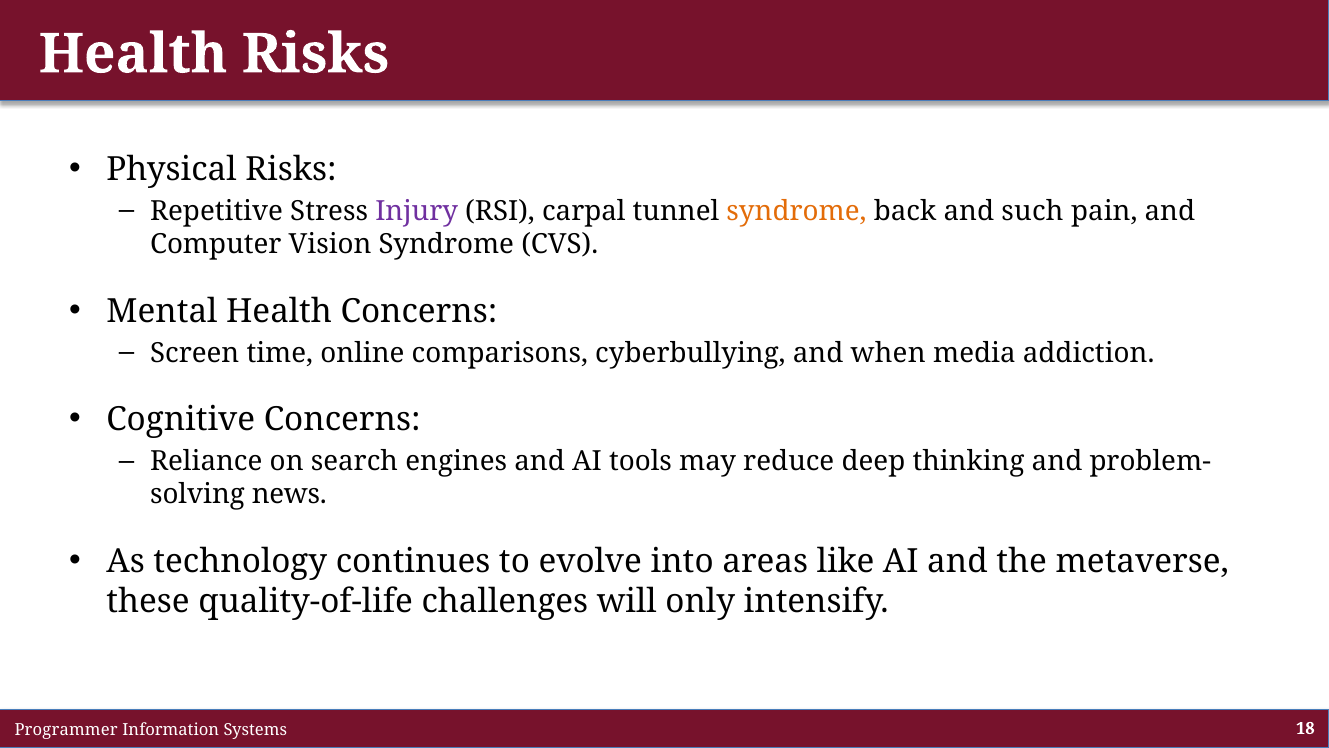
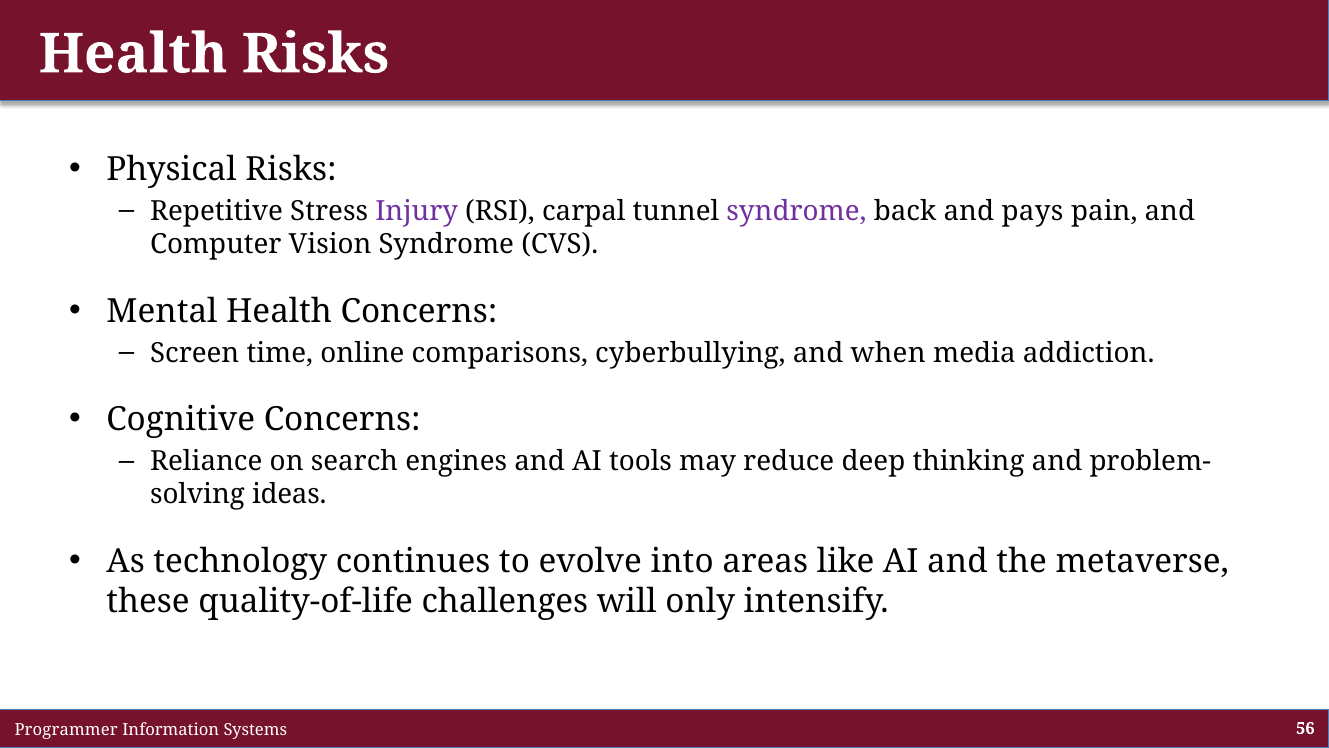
syndrome colour: orange -> purple (797, 211)
such: such -> pays (1032, 211)
news: news -> ideas (289, 495)
18: 18 -> 56 (1305, 728)
